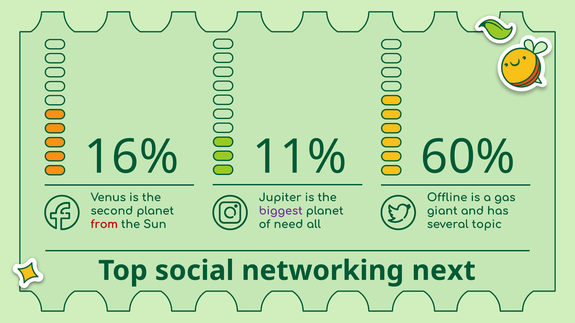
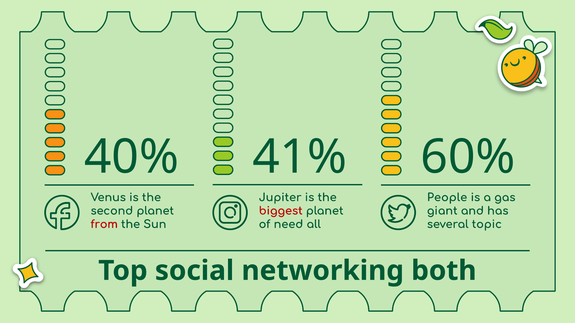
16%: 16% -> 40% (132, 157)
11%: 11% -> 41% (300, 157)
Offline: Offline -> People (447, 198)
biggest colour: purple -> red (281, 211)
next: next -> both (444, 271)
